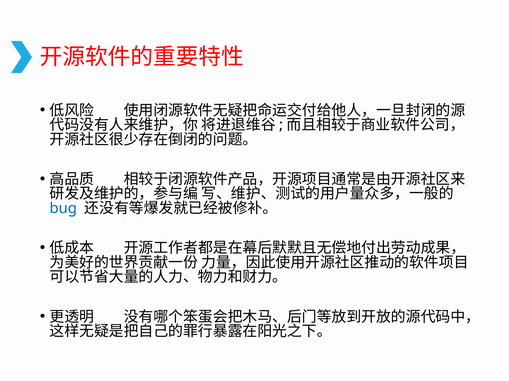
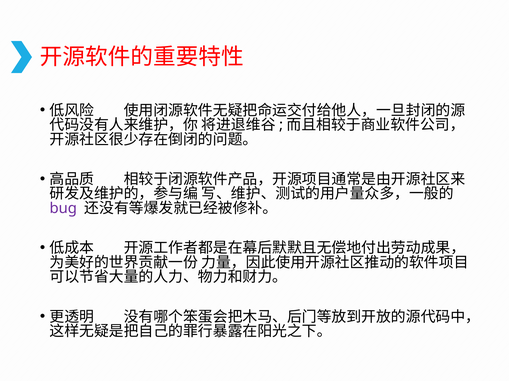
bug colour: blue -> purple (63, 209)
